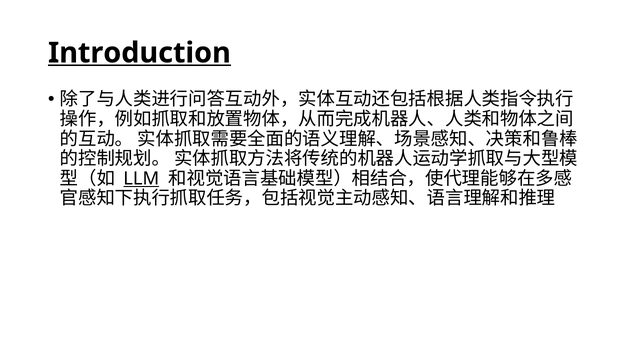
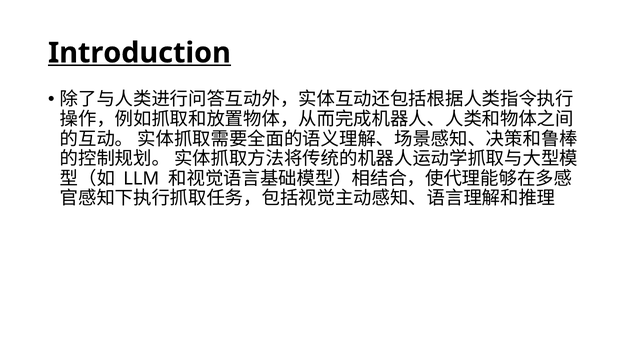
LLM underline: present -> none (141, 179)
